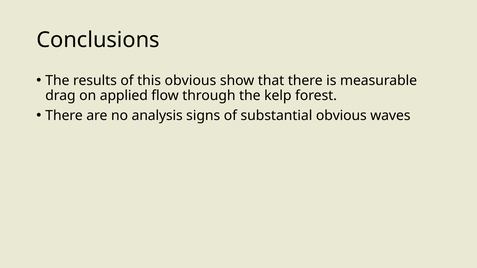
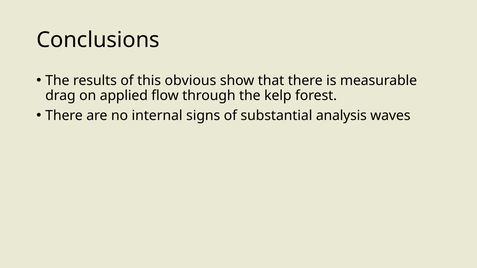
analysis: analysis -> internal (157, 116)
substantial obvious: obvious -> analysis (341, 116)
